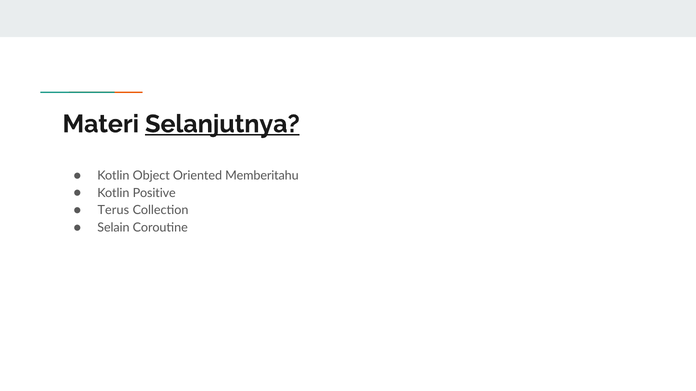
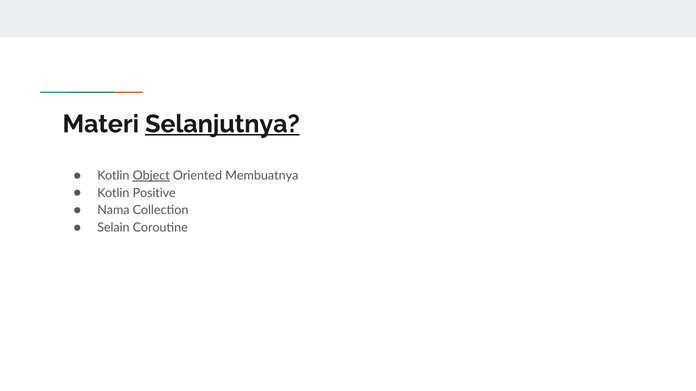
Object underline: none -> present (151, 176)
Memberitahu: Memberitahu -> Membuatnya (262, 176)
Terus: Terus -> Nama (113, 211)
